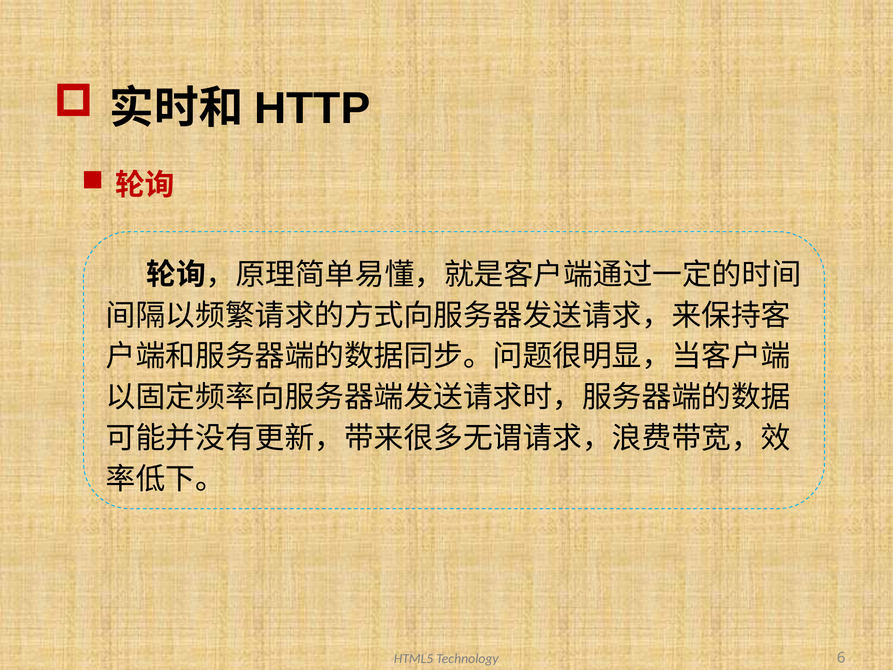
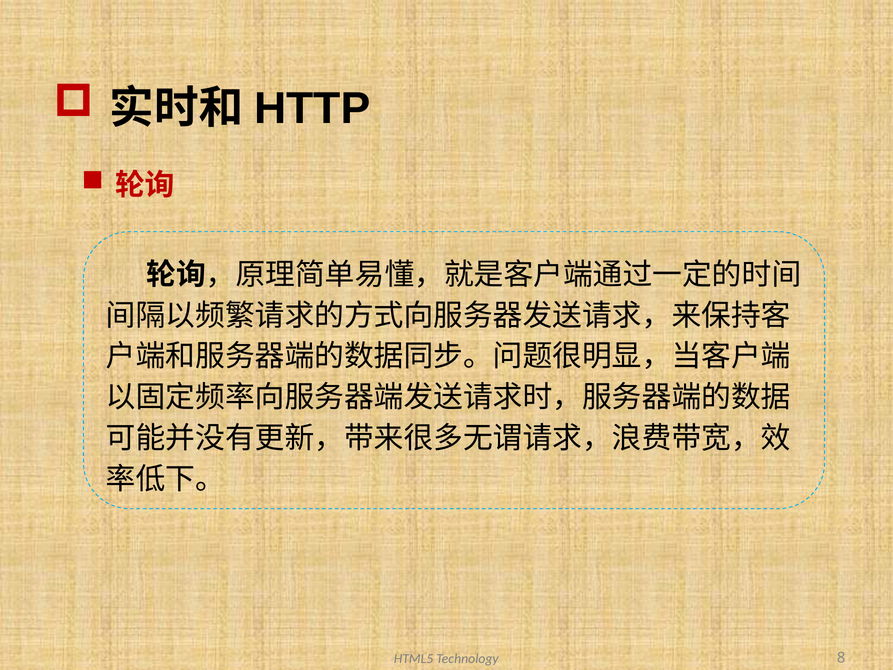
6: 6 -> 8 (841, 658)
